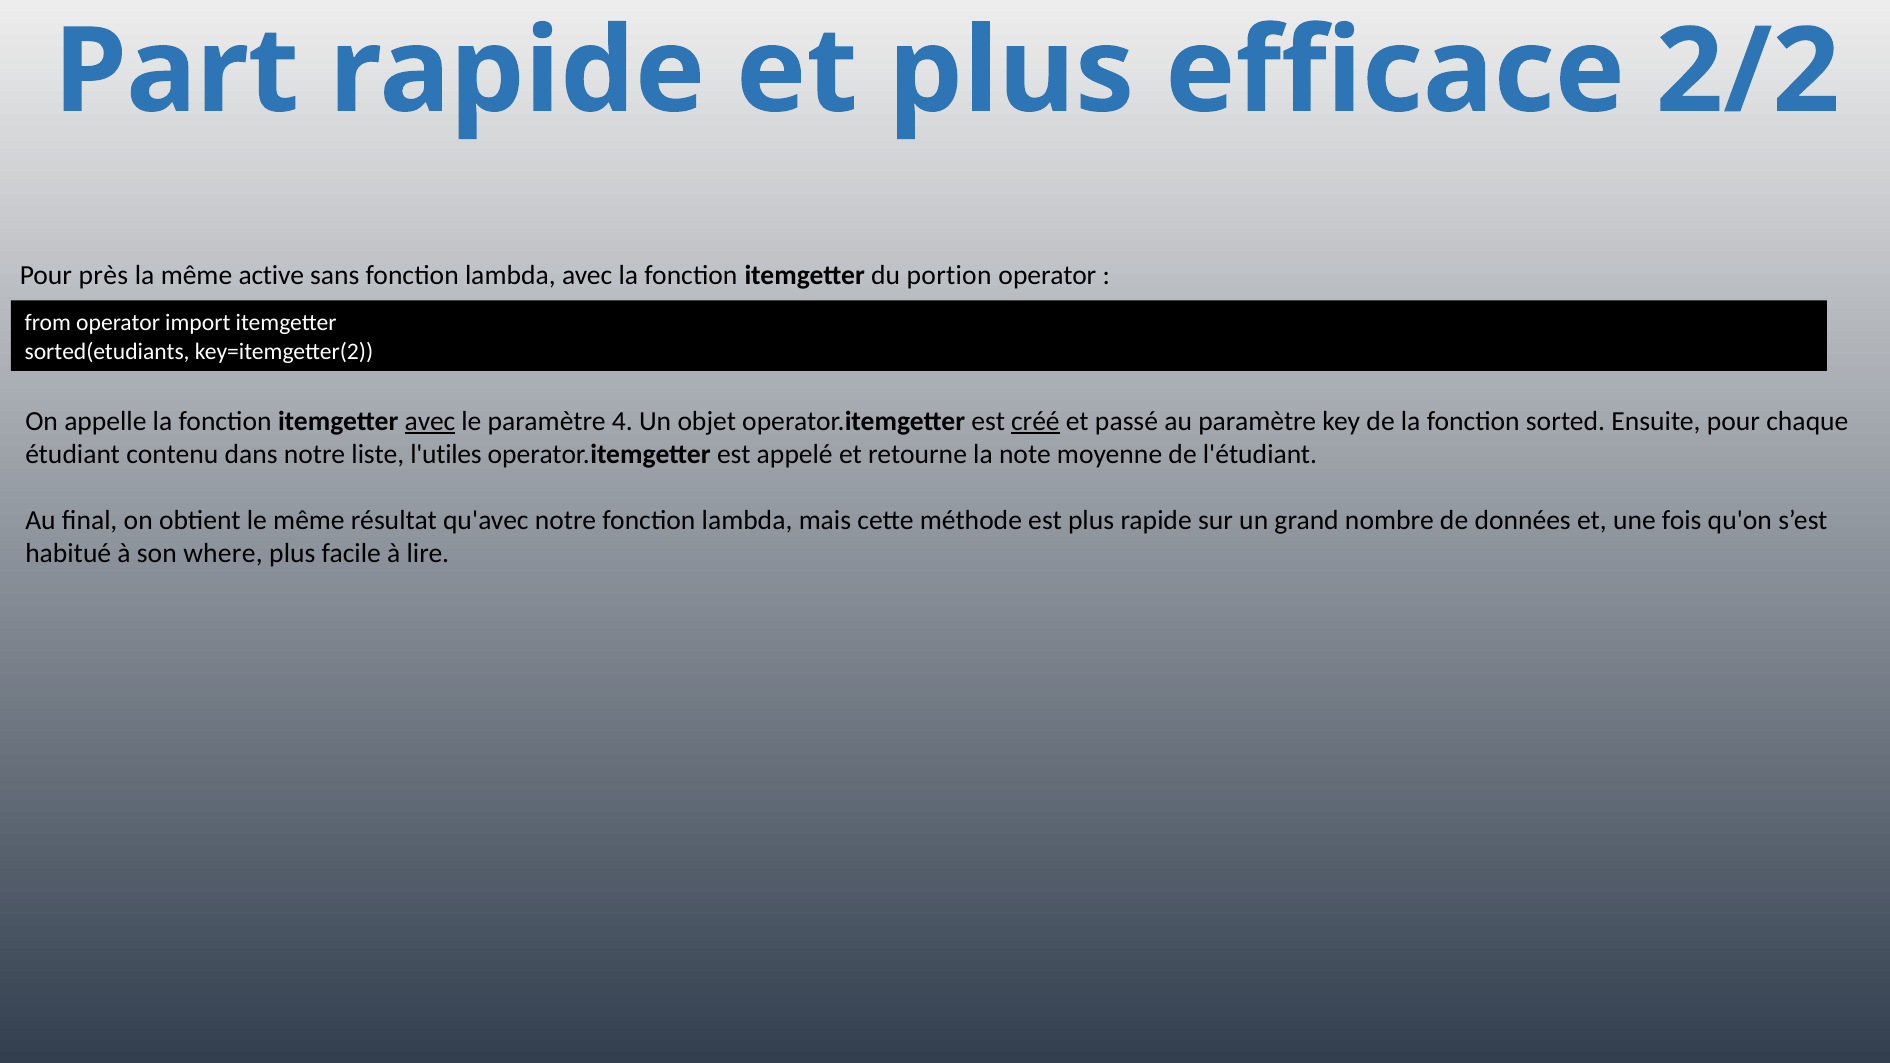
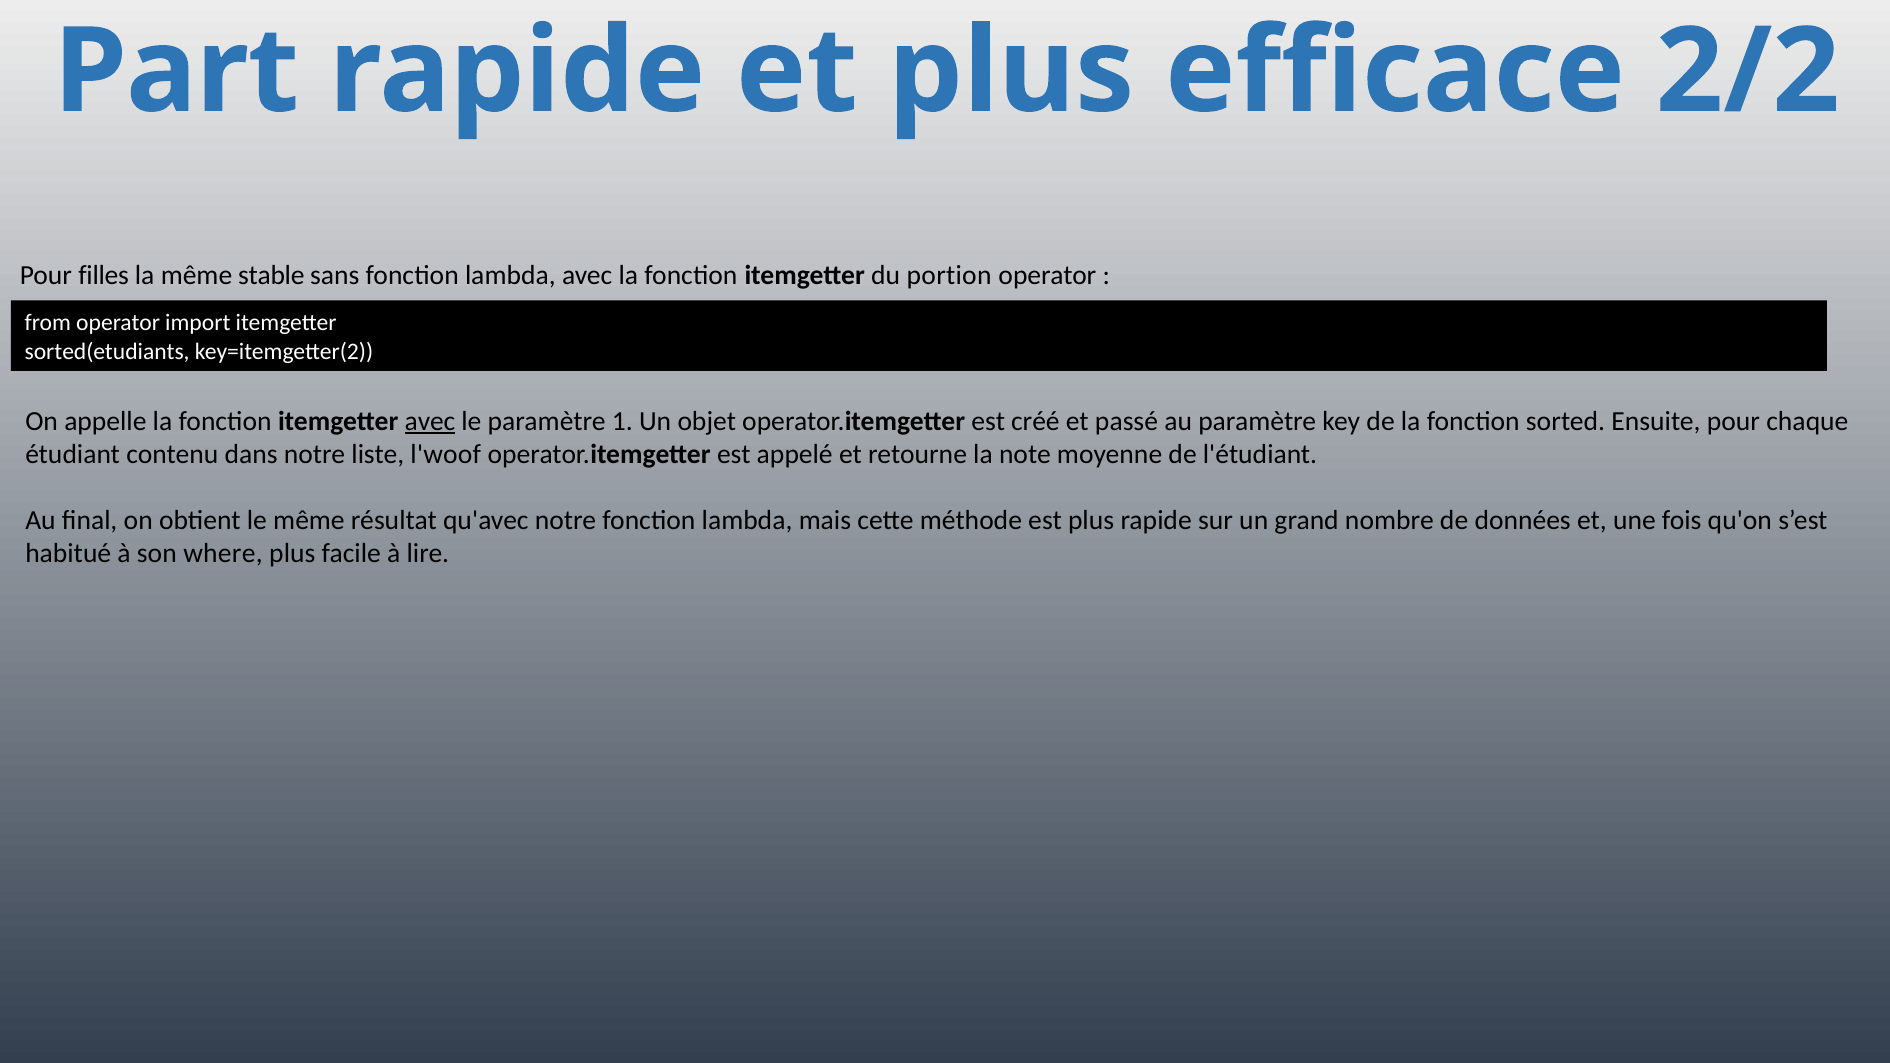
près: près -> filles (104, 276)
active: active -> stable (271, 276)
4: 4 -> 1 (622, 421)
créé underline: present -> none (1035, 421)
l'utiles: l'utiles -> l'woof (446, 454)
